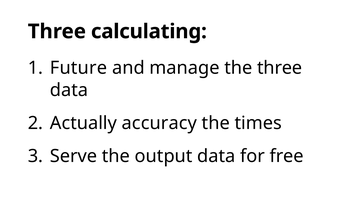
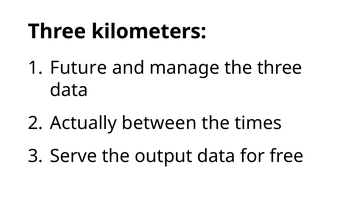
calculating: calculating -> kilometers (149, 31)
accuracy: accuracy -> between (159, 123)
